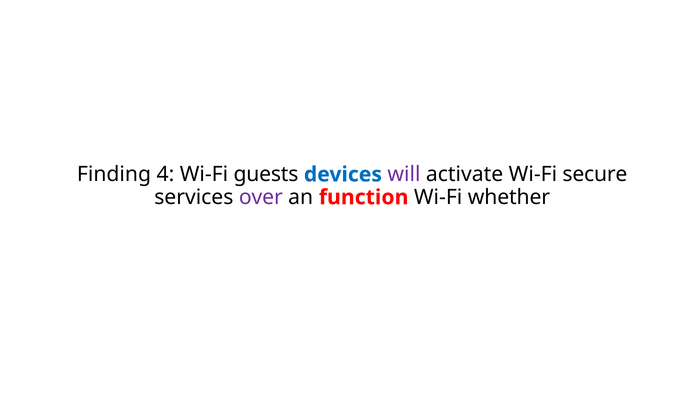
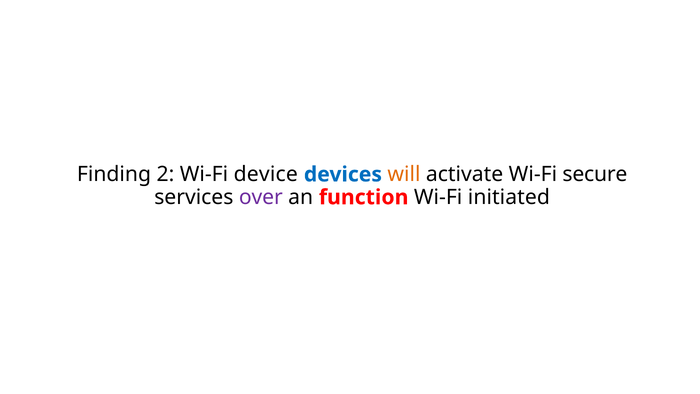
4: 4 -> 2 (165, 174)
guests: guests -> device (266, 174)
will colour: purple -> orange (404, 174)
whether: whether -> initiated (509, 197)
